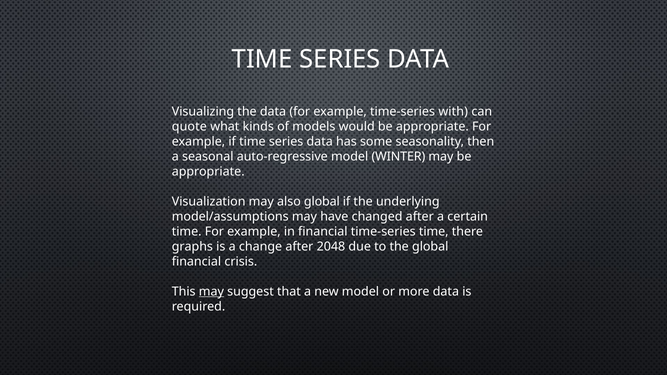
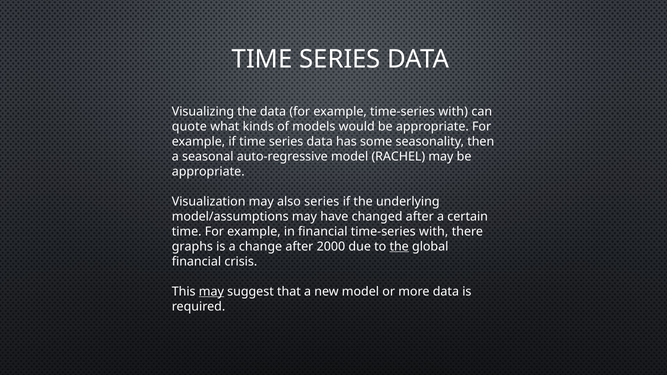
WINTER: WINTER -> RACHEL (398, 157)
also global: global -> series (322, 202)
financial time-series time: time -> with (434, 232)
2048: 2048 -> 2000 (331, 247)
the underline: none -> present (399, 247)
